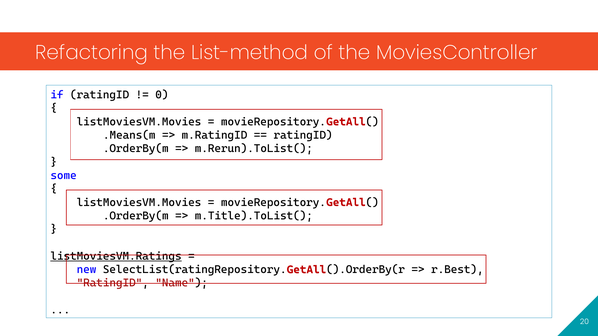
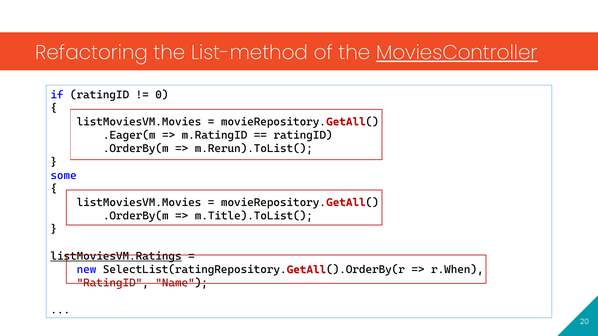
MoviesController underline: none -> present (457, 53)
.Means(m: .Means(m -> .Eager(m (129, 135)
r.Best: r.Best -> r.When (457, 270)
